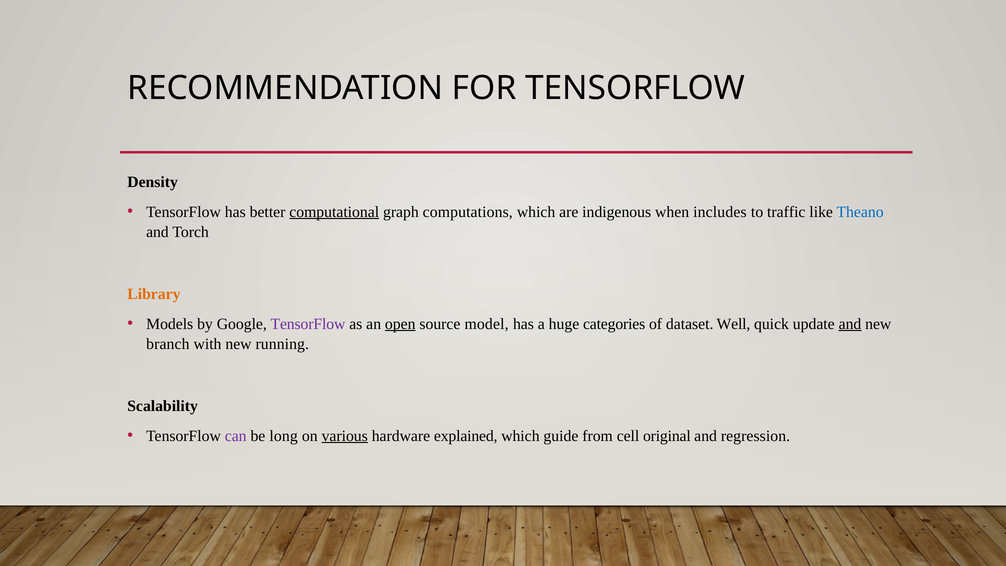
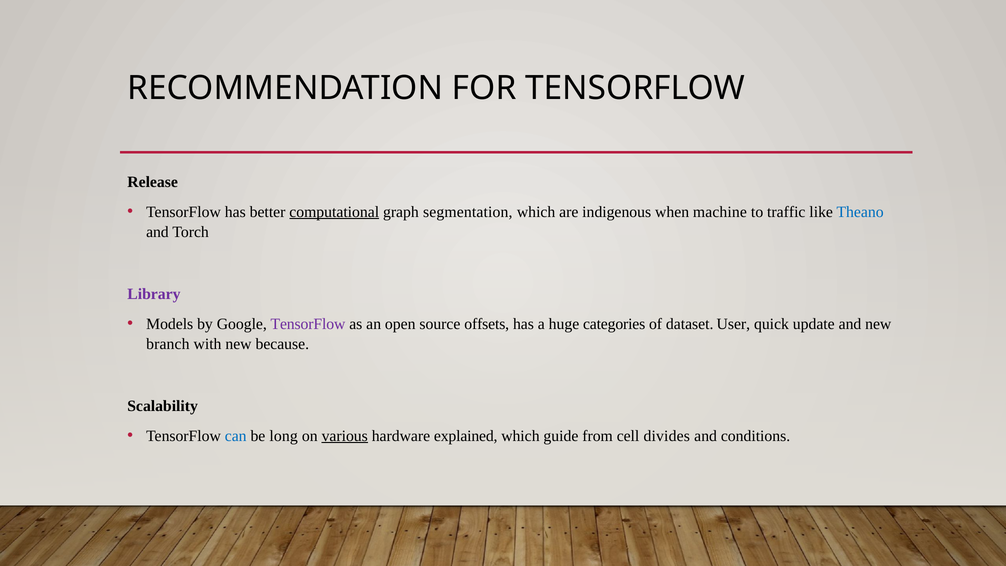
Density: Density -> Release (153, 182)
computations: computations -> segmentation (468, 212)
includes: includes -> machine (720, 212)
Library colour: orange -> purple (154, 294)
open underline: present -> none (400, 324)
model: model -> offsets (487, 324)
Well: Well -> User (733, 324)
and underline: present -> none (850, 324)
running: running -> because (282, 344)
can colour: purple -> blue (236, 436)
original: original -> divides (667, 436)
regression: regression -> conditions (756, 436)
